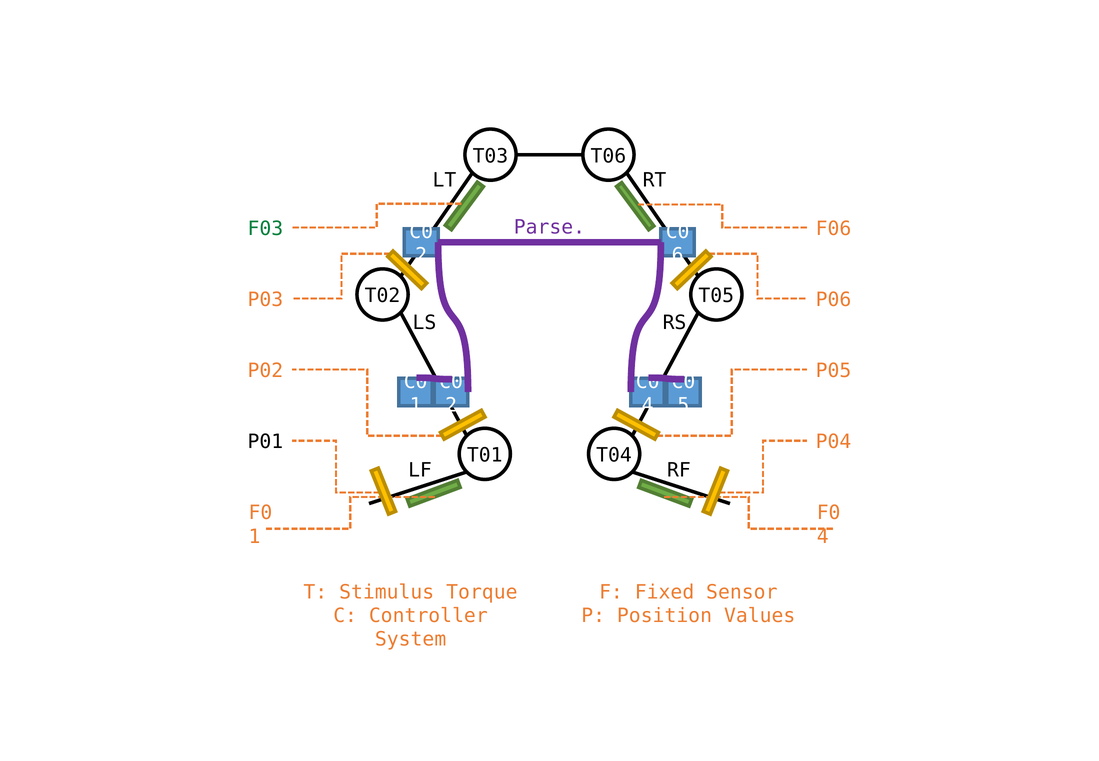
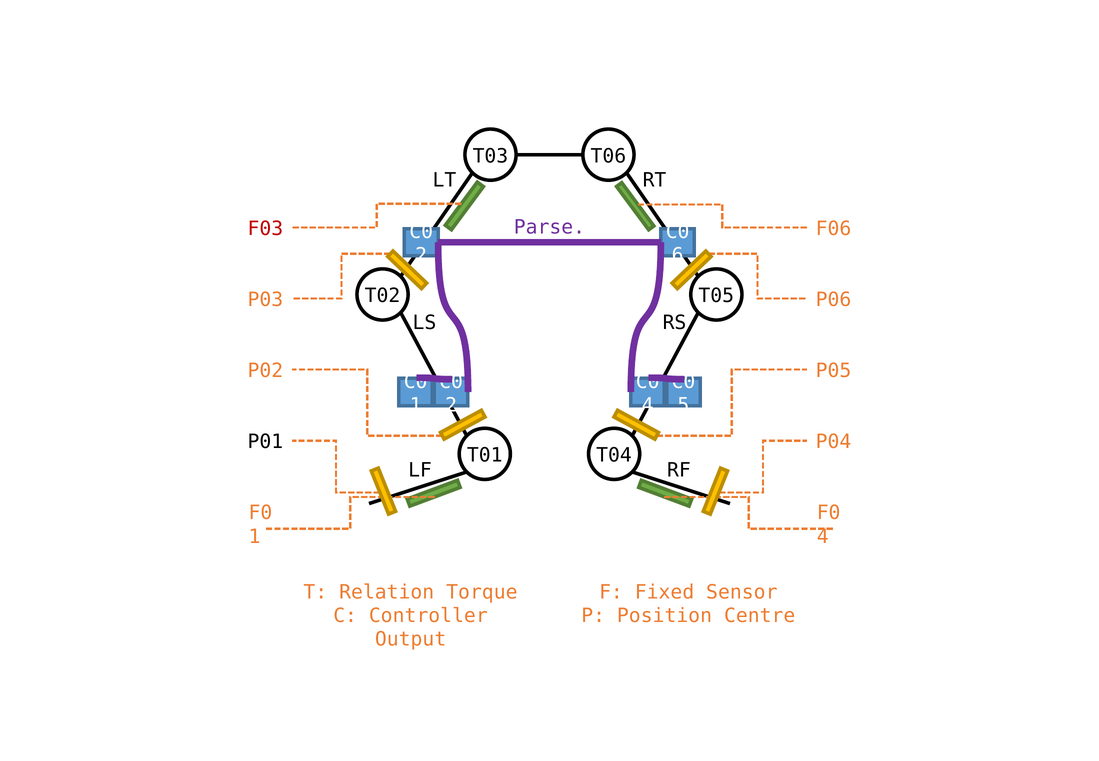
F03 colour: green -> red (265, 229)
Stimulus: Stimulus -> Relation (387, 592)
Values: Values -> Centre (760, 616)
System: System -> Output (411, 639)
